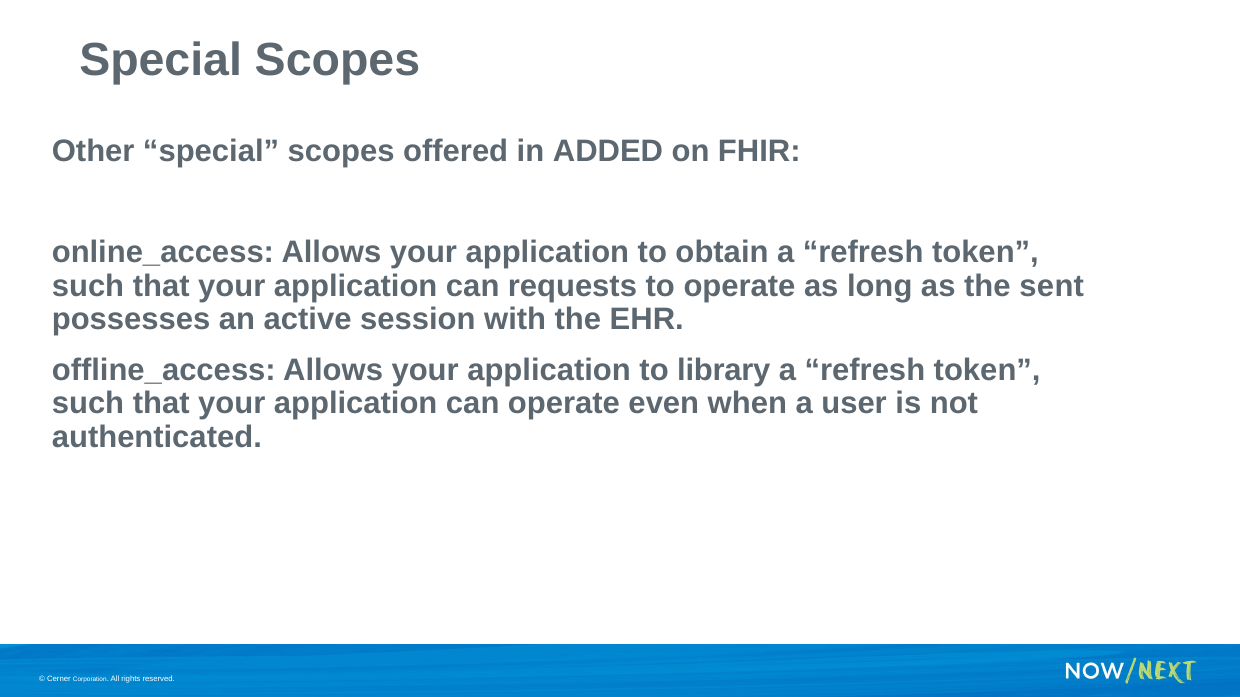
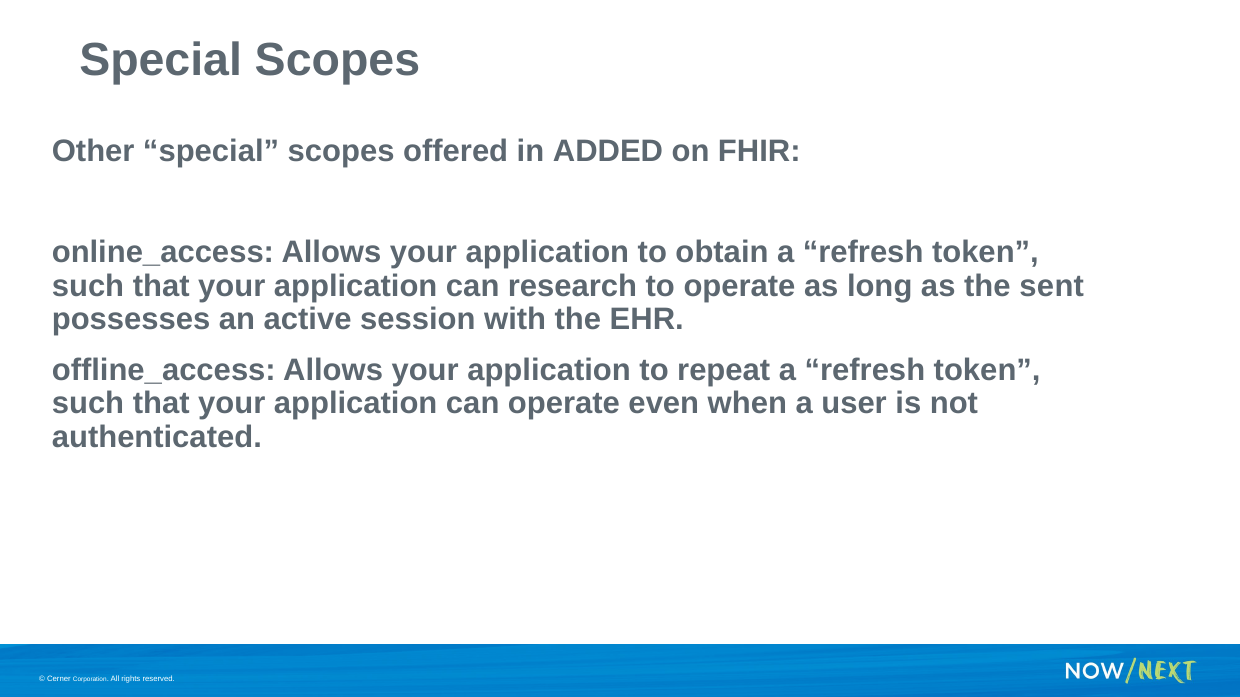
requests: requests -> research (572, 286)
library: library -> repeat (724, 370)
